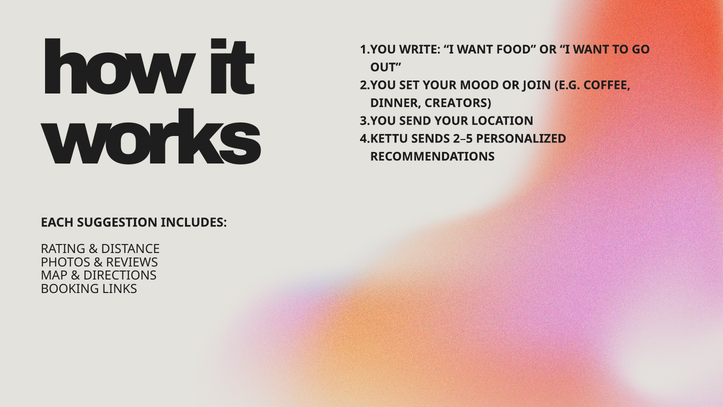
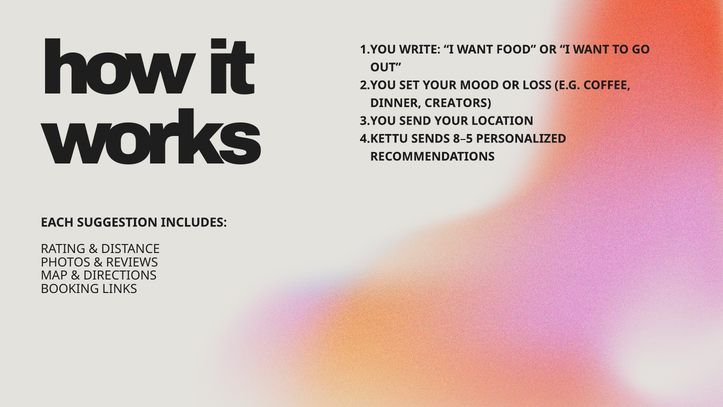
JOIN: JOIN -> LOSS (537, 85)
2–5: 2–5 -> 8–5 (463, 139)
